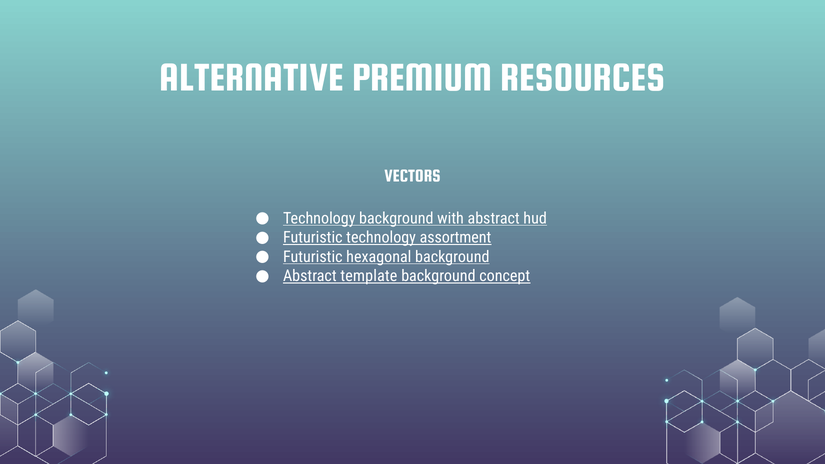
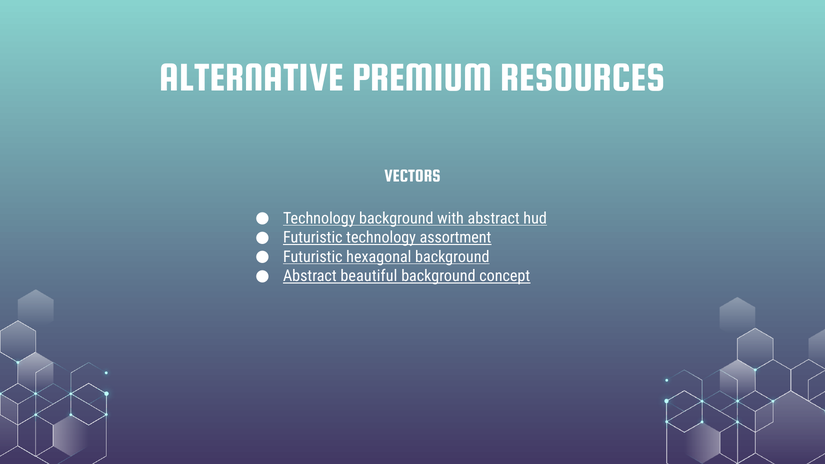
template: template -> beautiful (369, 276)
